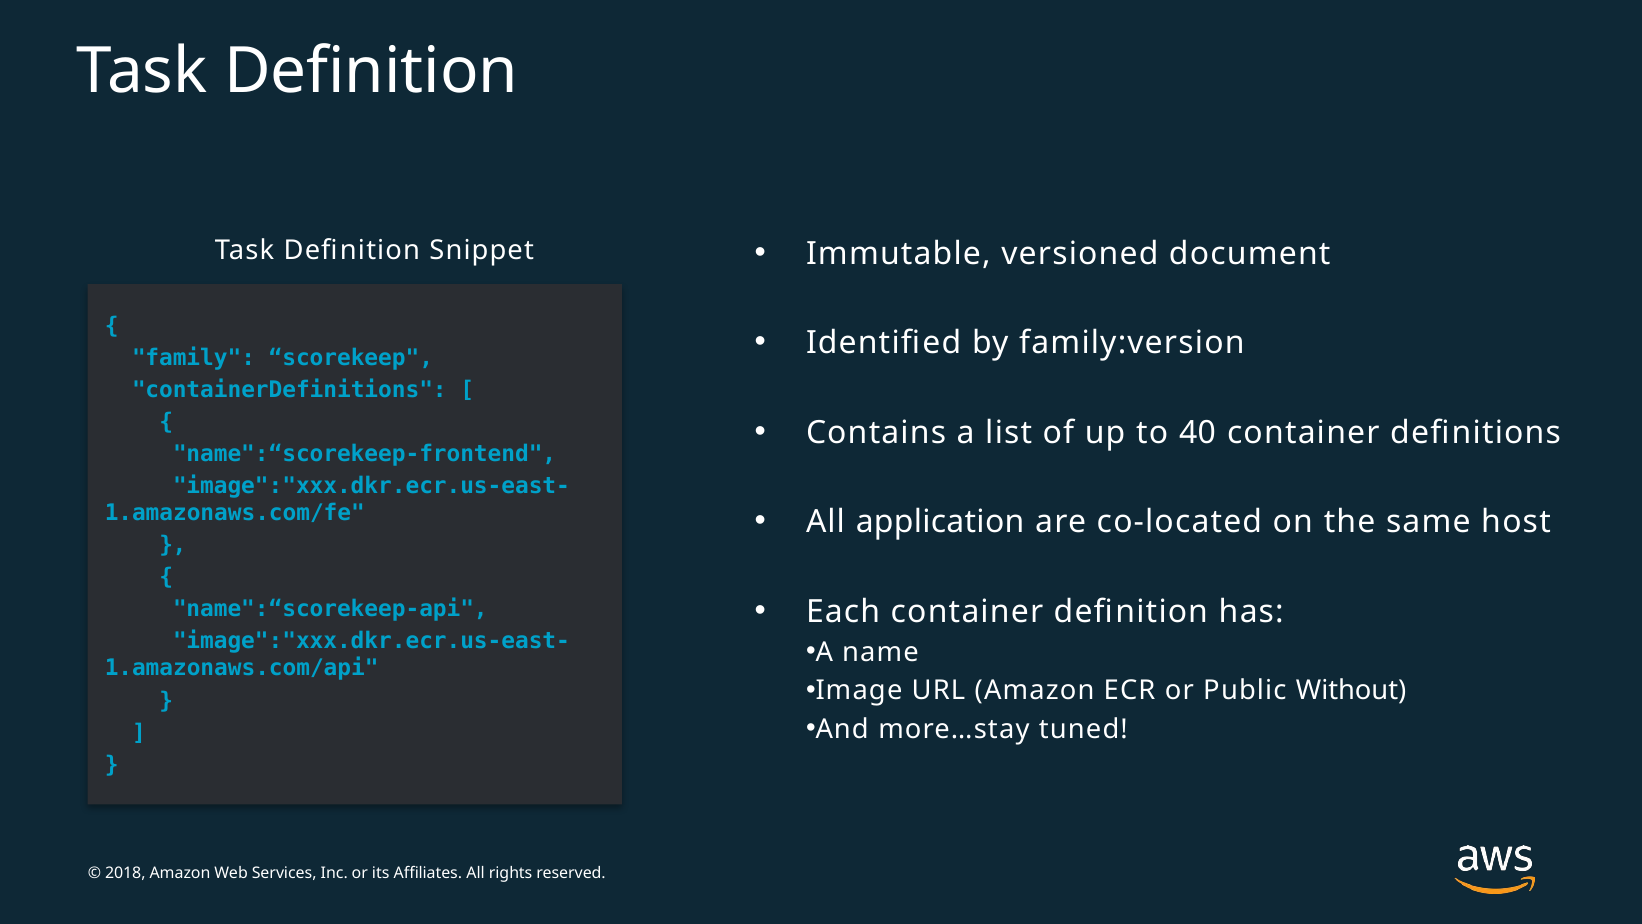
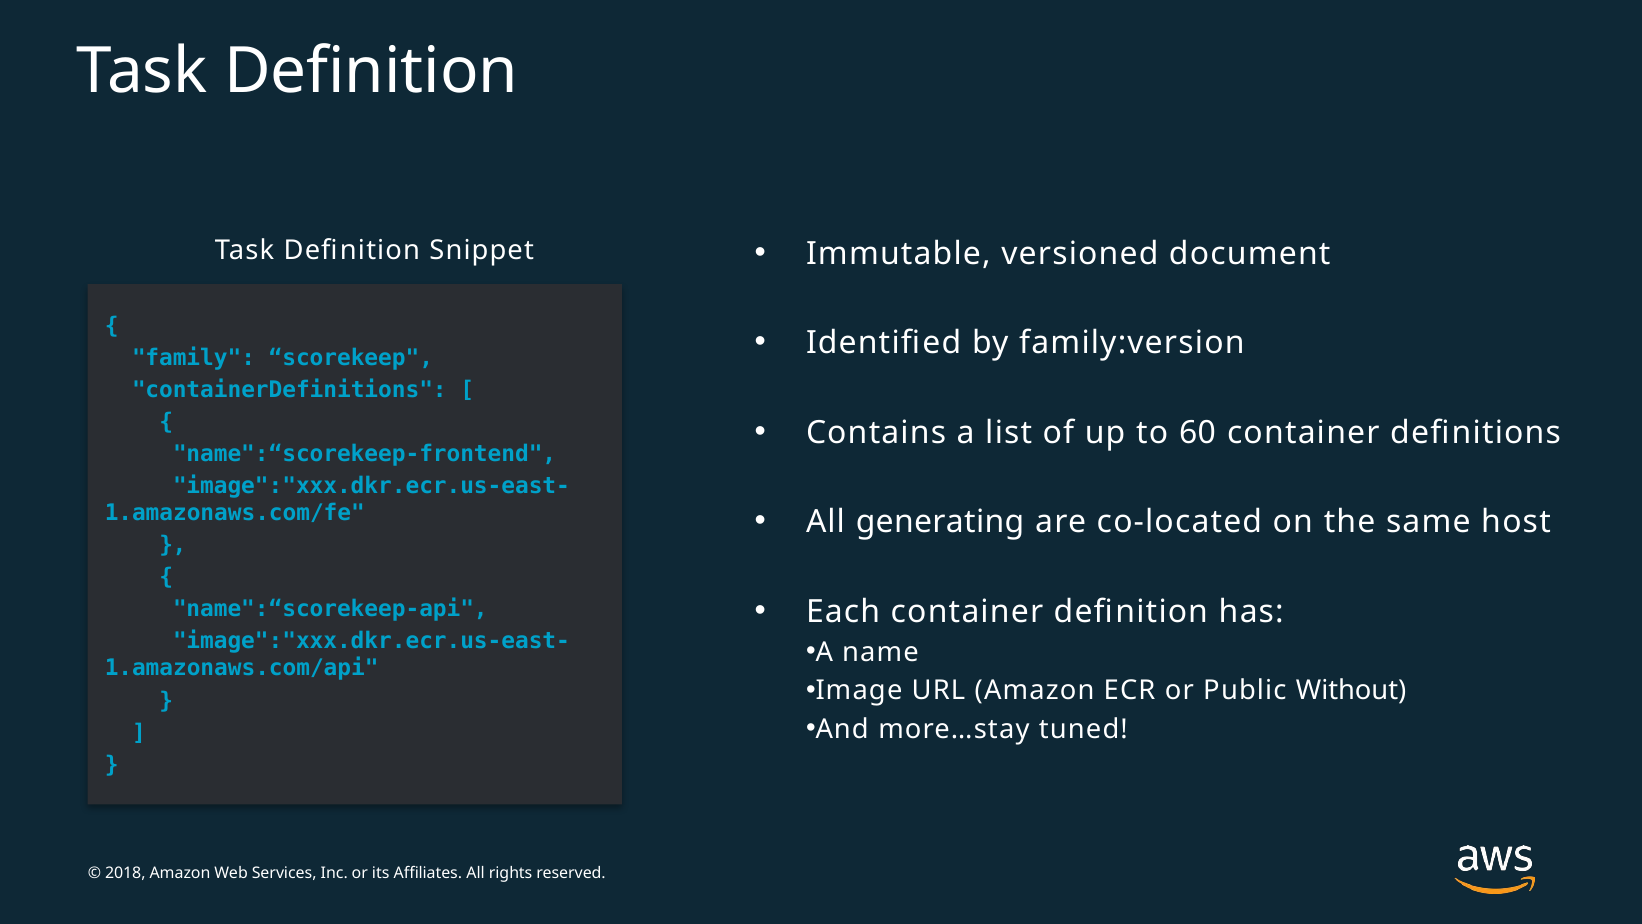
40: 40 -> 60 (1197, 432)
application: application -> generating (940, 522)
